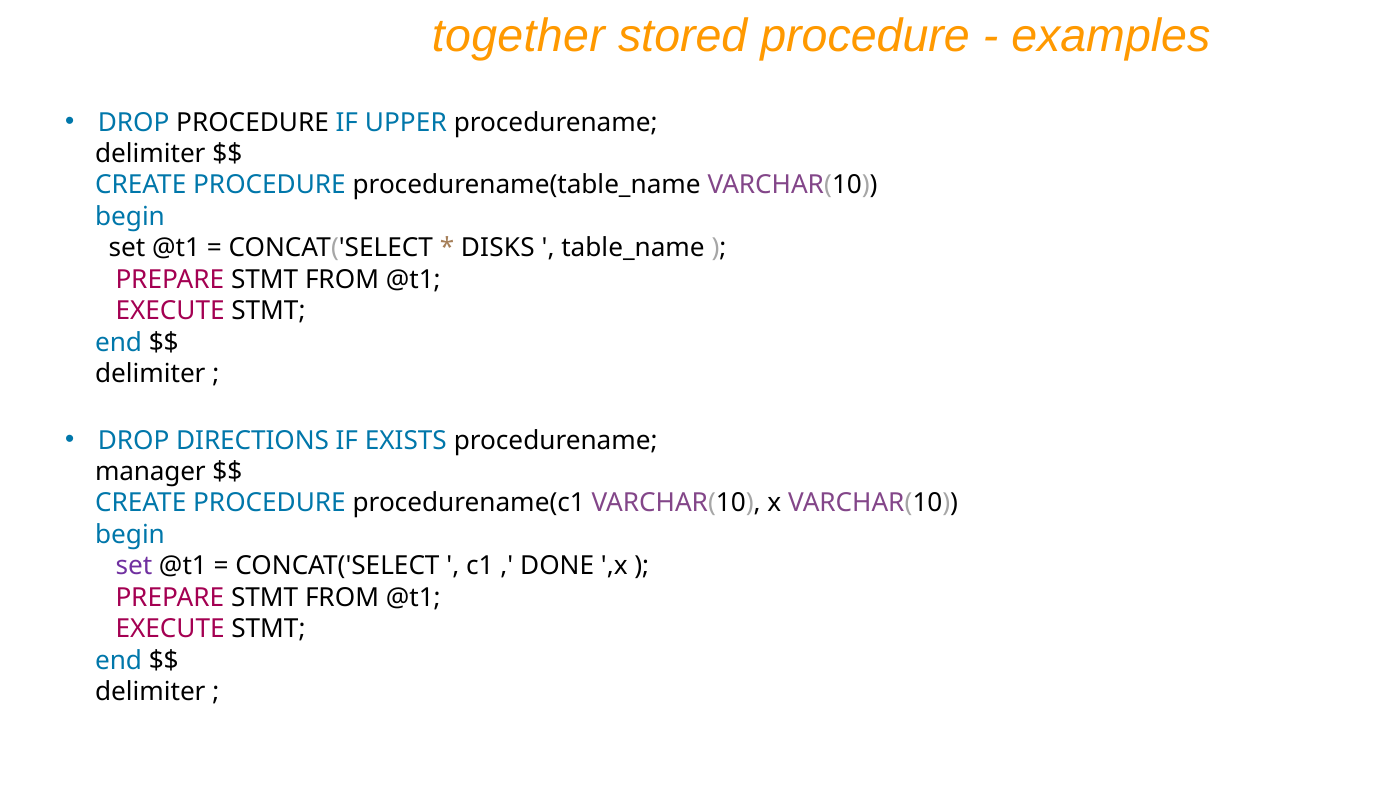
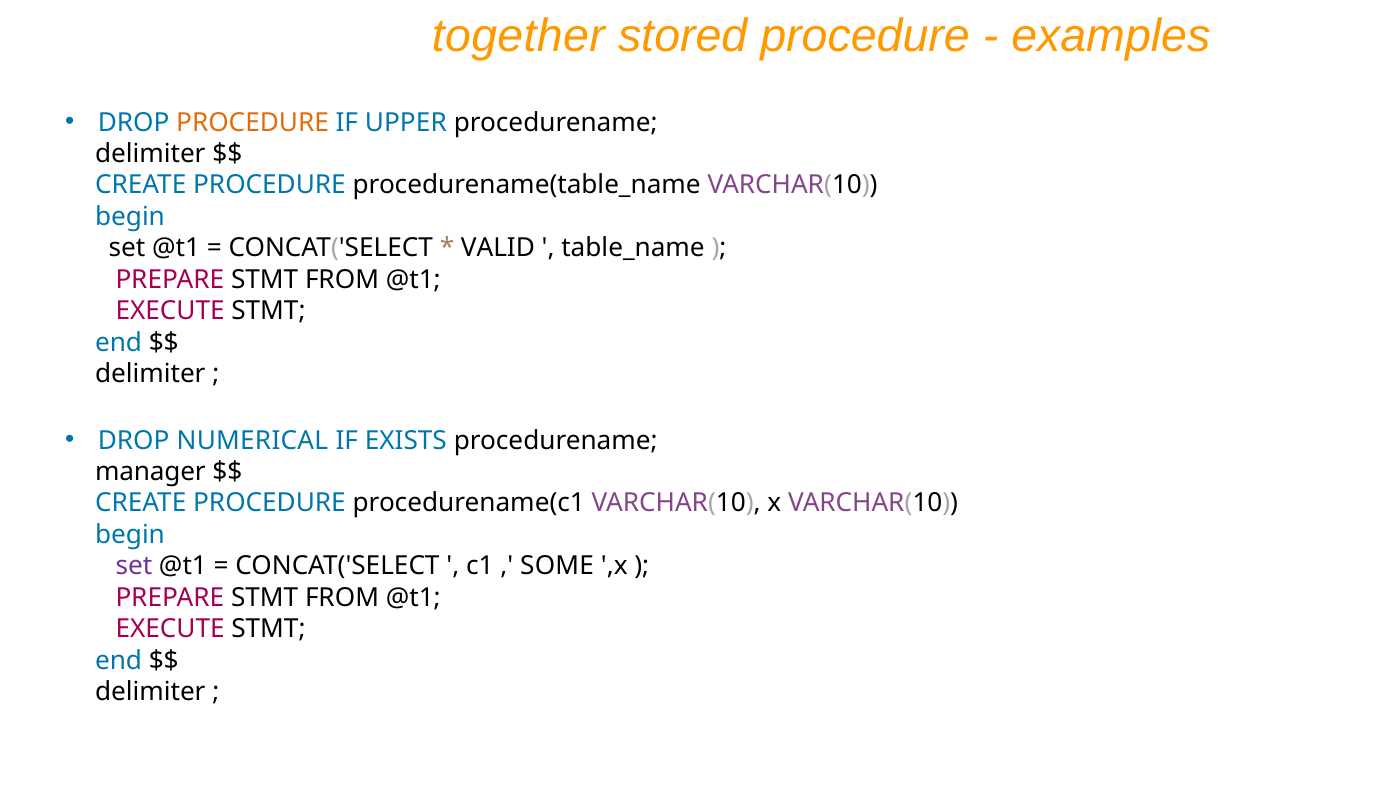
PROCEDURE colour: black -> orange (253, 122)
DISKS: DISKS -> VALID (498, 248)
DIRECTIONS: DIRECTIONS -> NUMERICAL (252, 440)
DONE: DONE -> SOME (557, 566)
